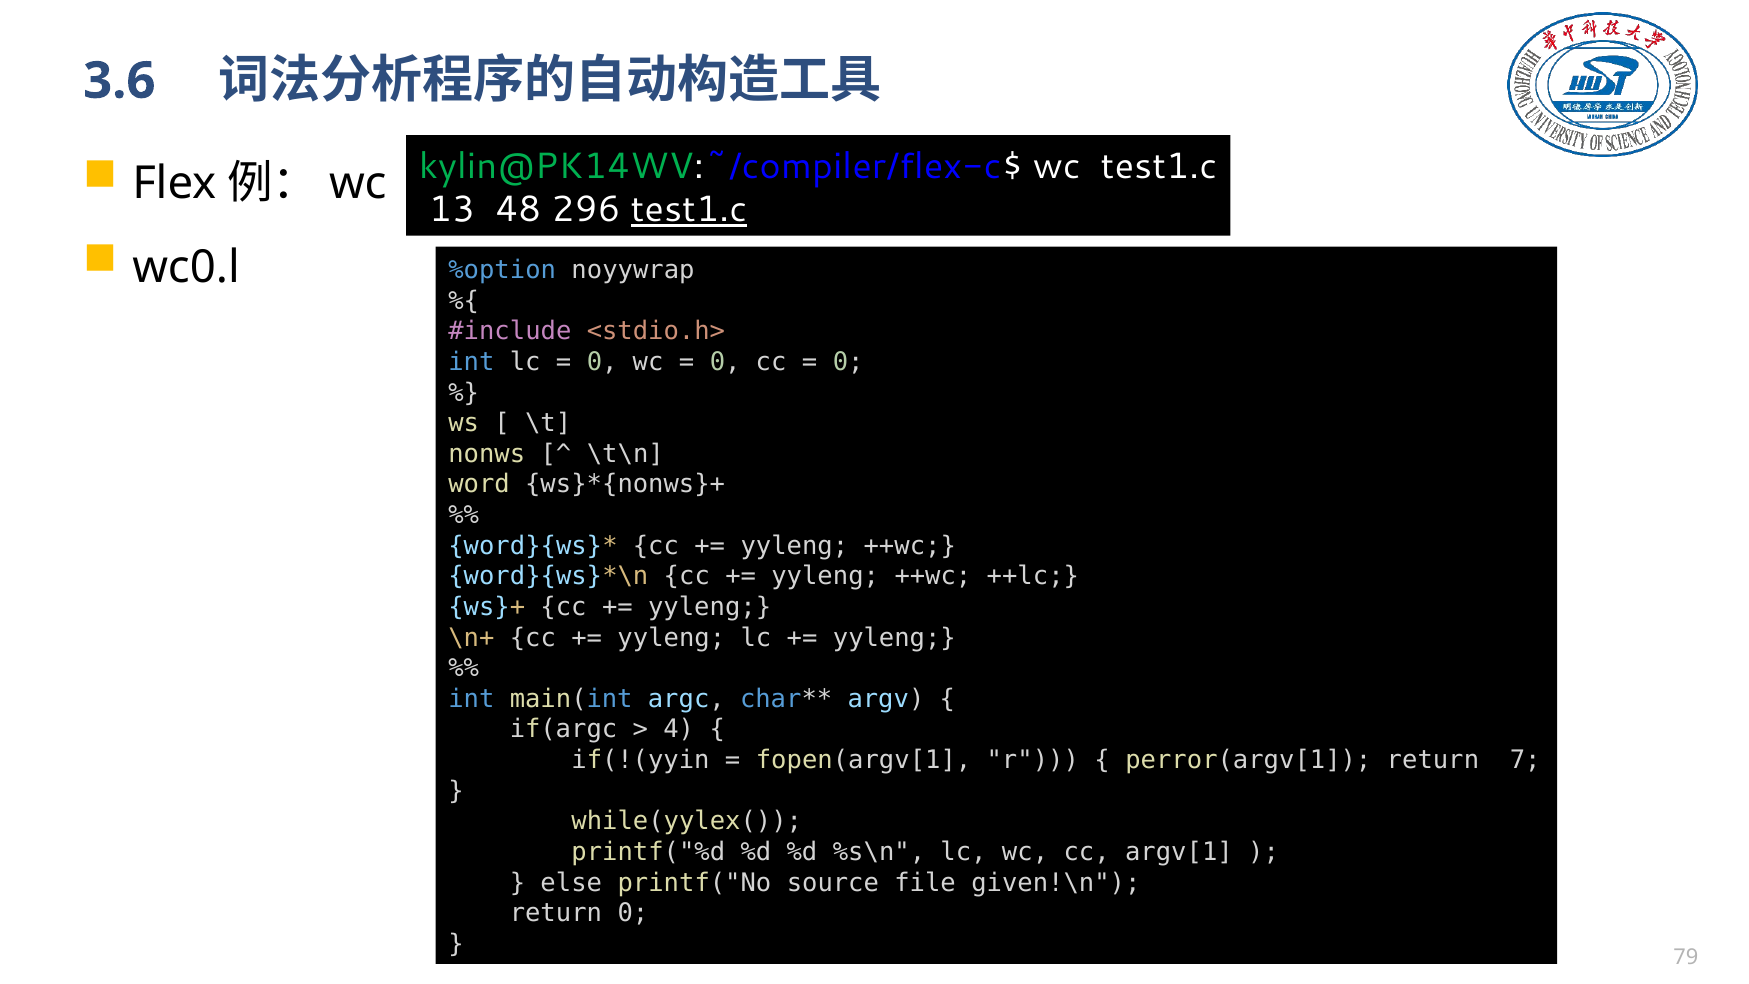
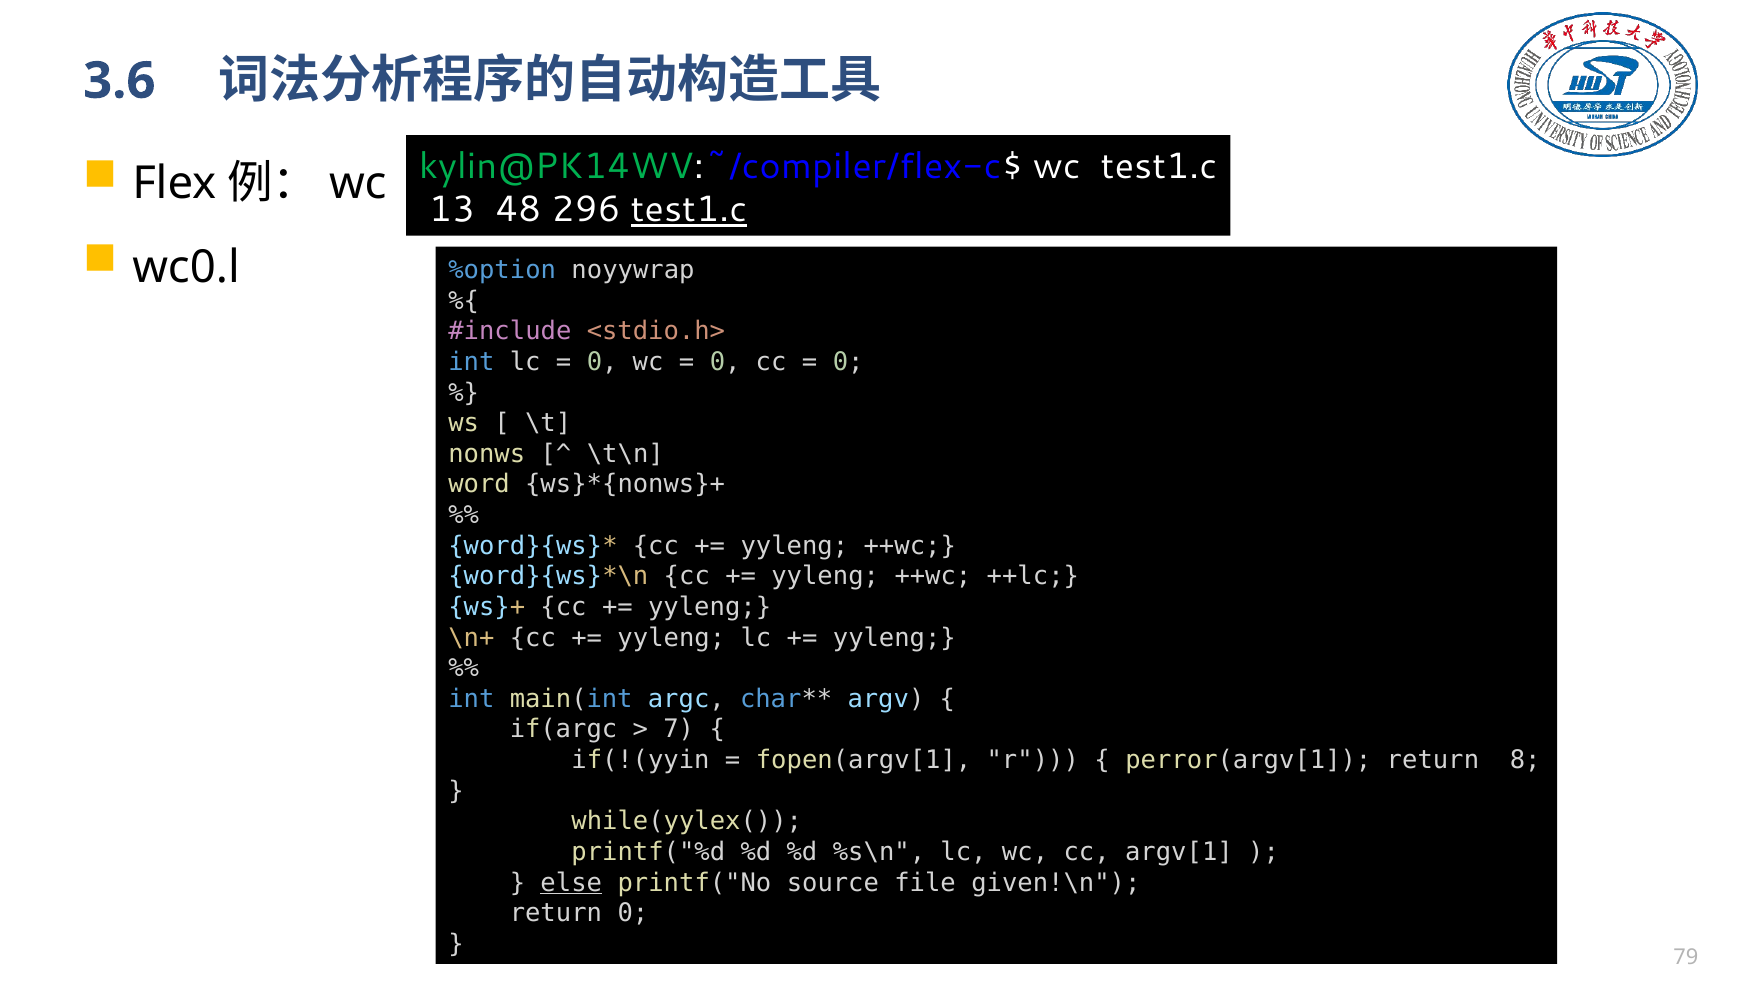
4: 4 -> 7 (679, 729)
7: 7 -> 8 (1525, 760)
else underline: none -> present (571, 883)
